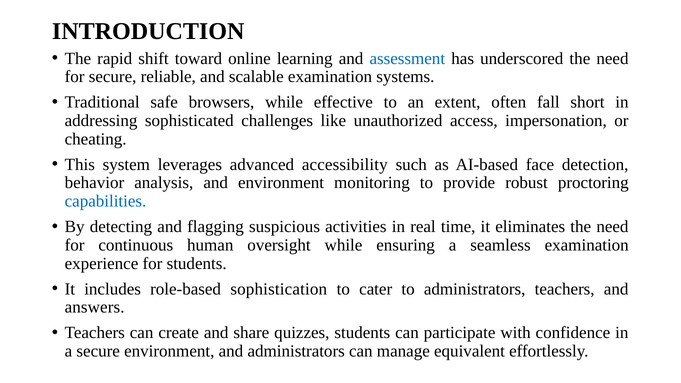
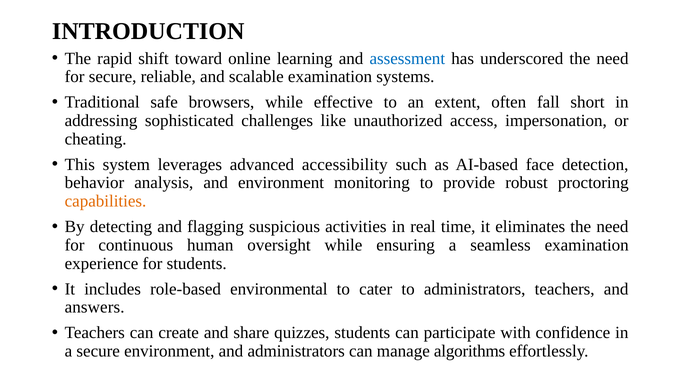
capabilities colour: blue -> orange (105, 201)
sophistication: sophistication -> environmental (279, 289)
equivalent: equivalent -> algorithms (470, 351)
